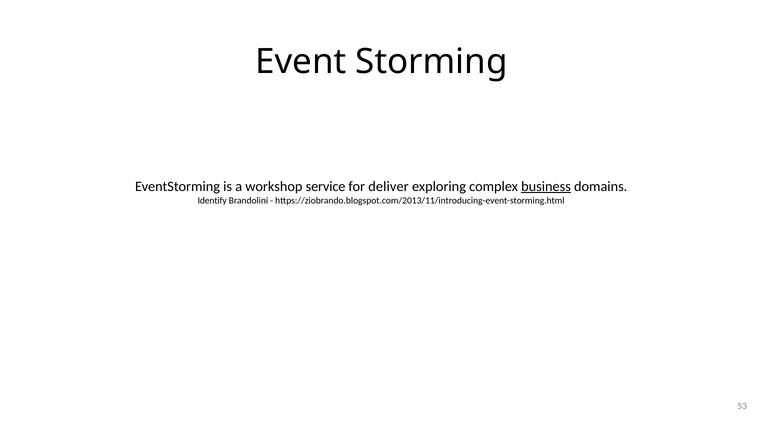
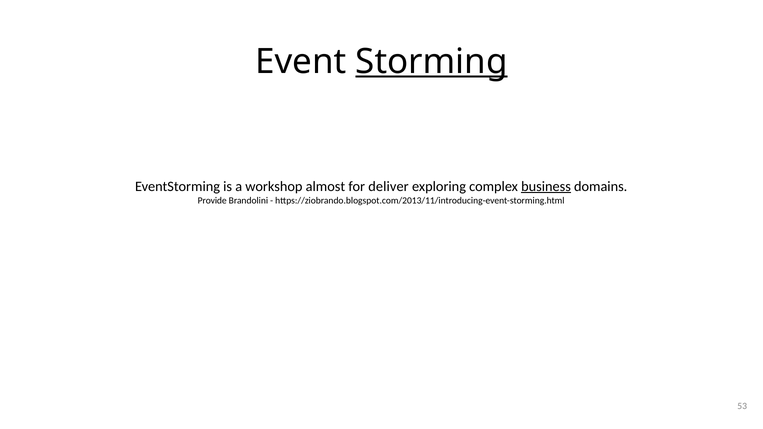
Storming underline: none -> present (431, 62)
service: service -> almost (325, 187)
Identify: Identify -> Provide (212, 200)
